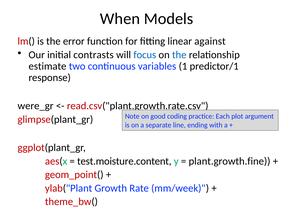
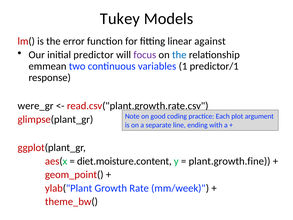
When: When -> Tukey (120, 19)
contrasts: contrasts -> predictor (94, 55)
focus colour: blue -> purple (145, 55)
estimate: estimate -> emmean (47, 66)
test.moisture.content: test.moisture.content -> diet.moisture.content (124, 161)
